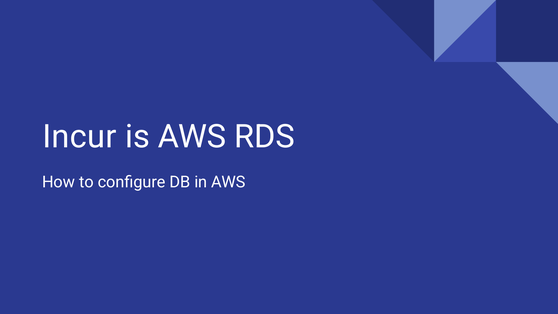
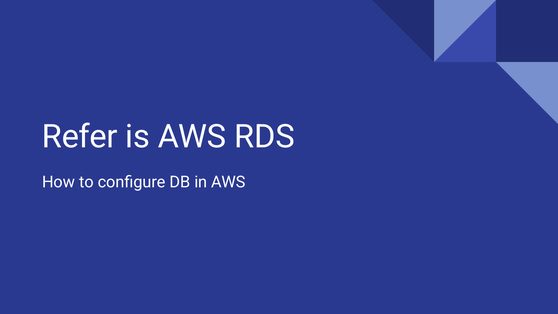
Incur: Incur -> Refer (80, 137)
